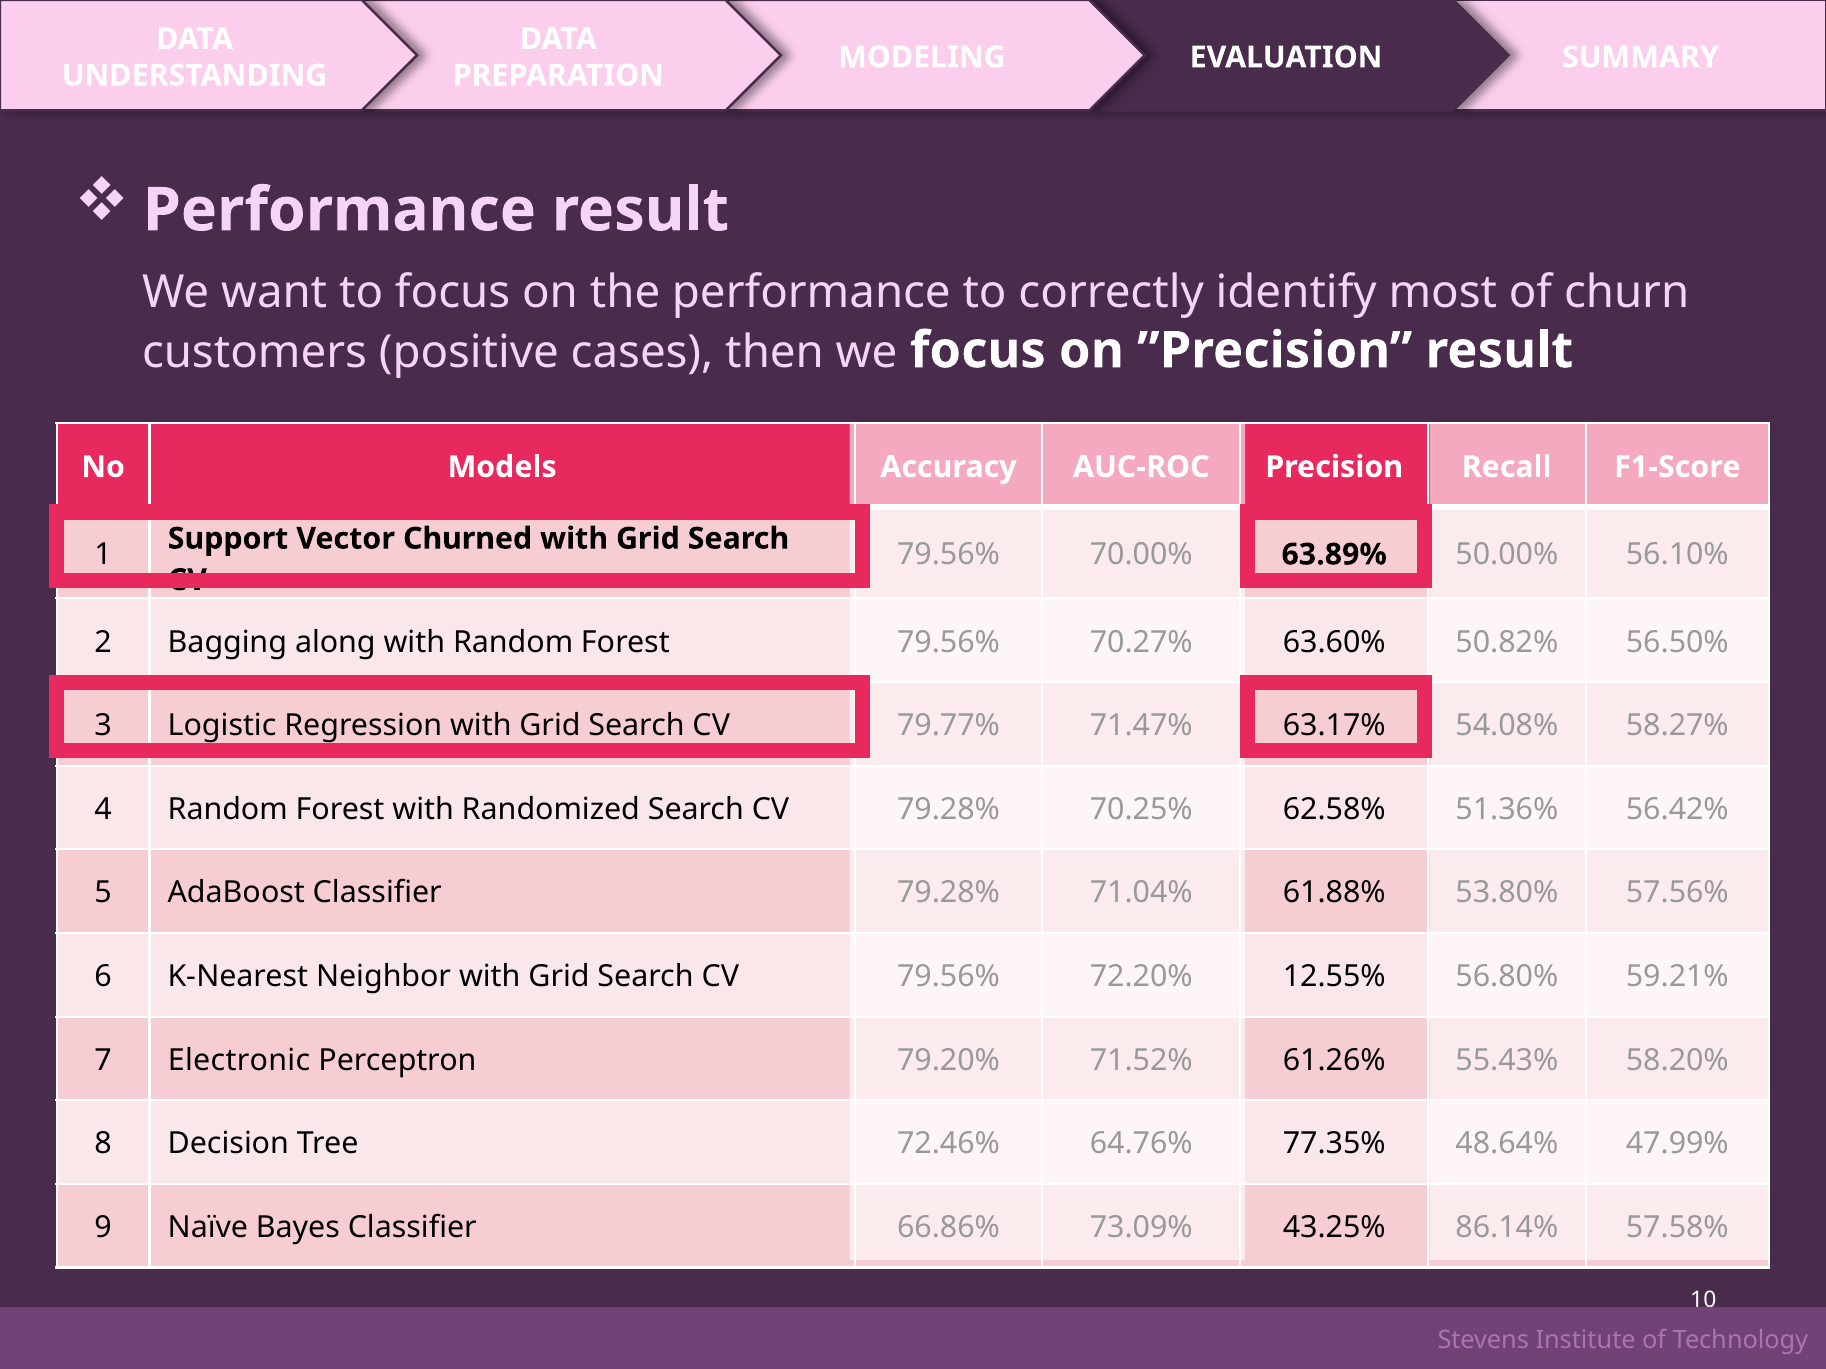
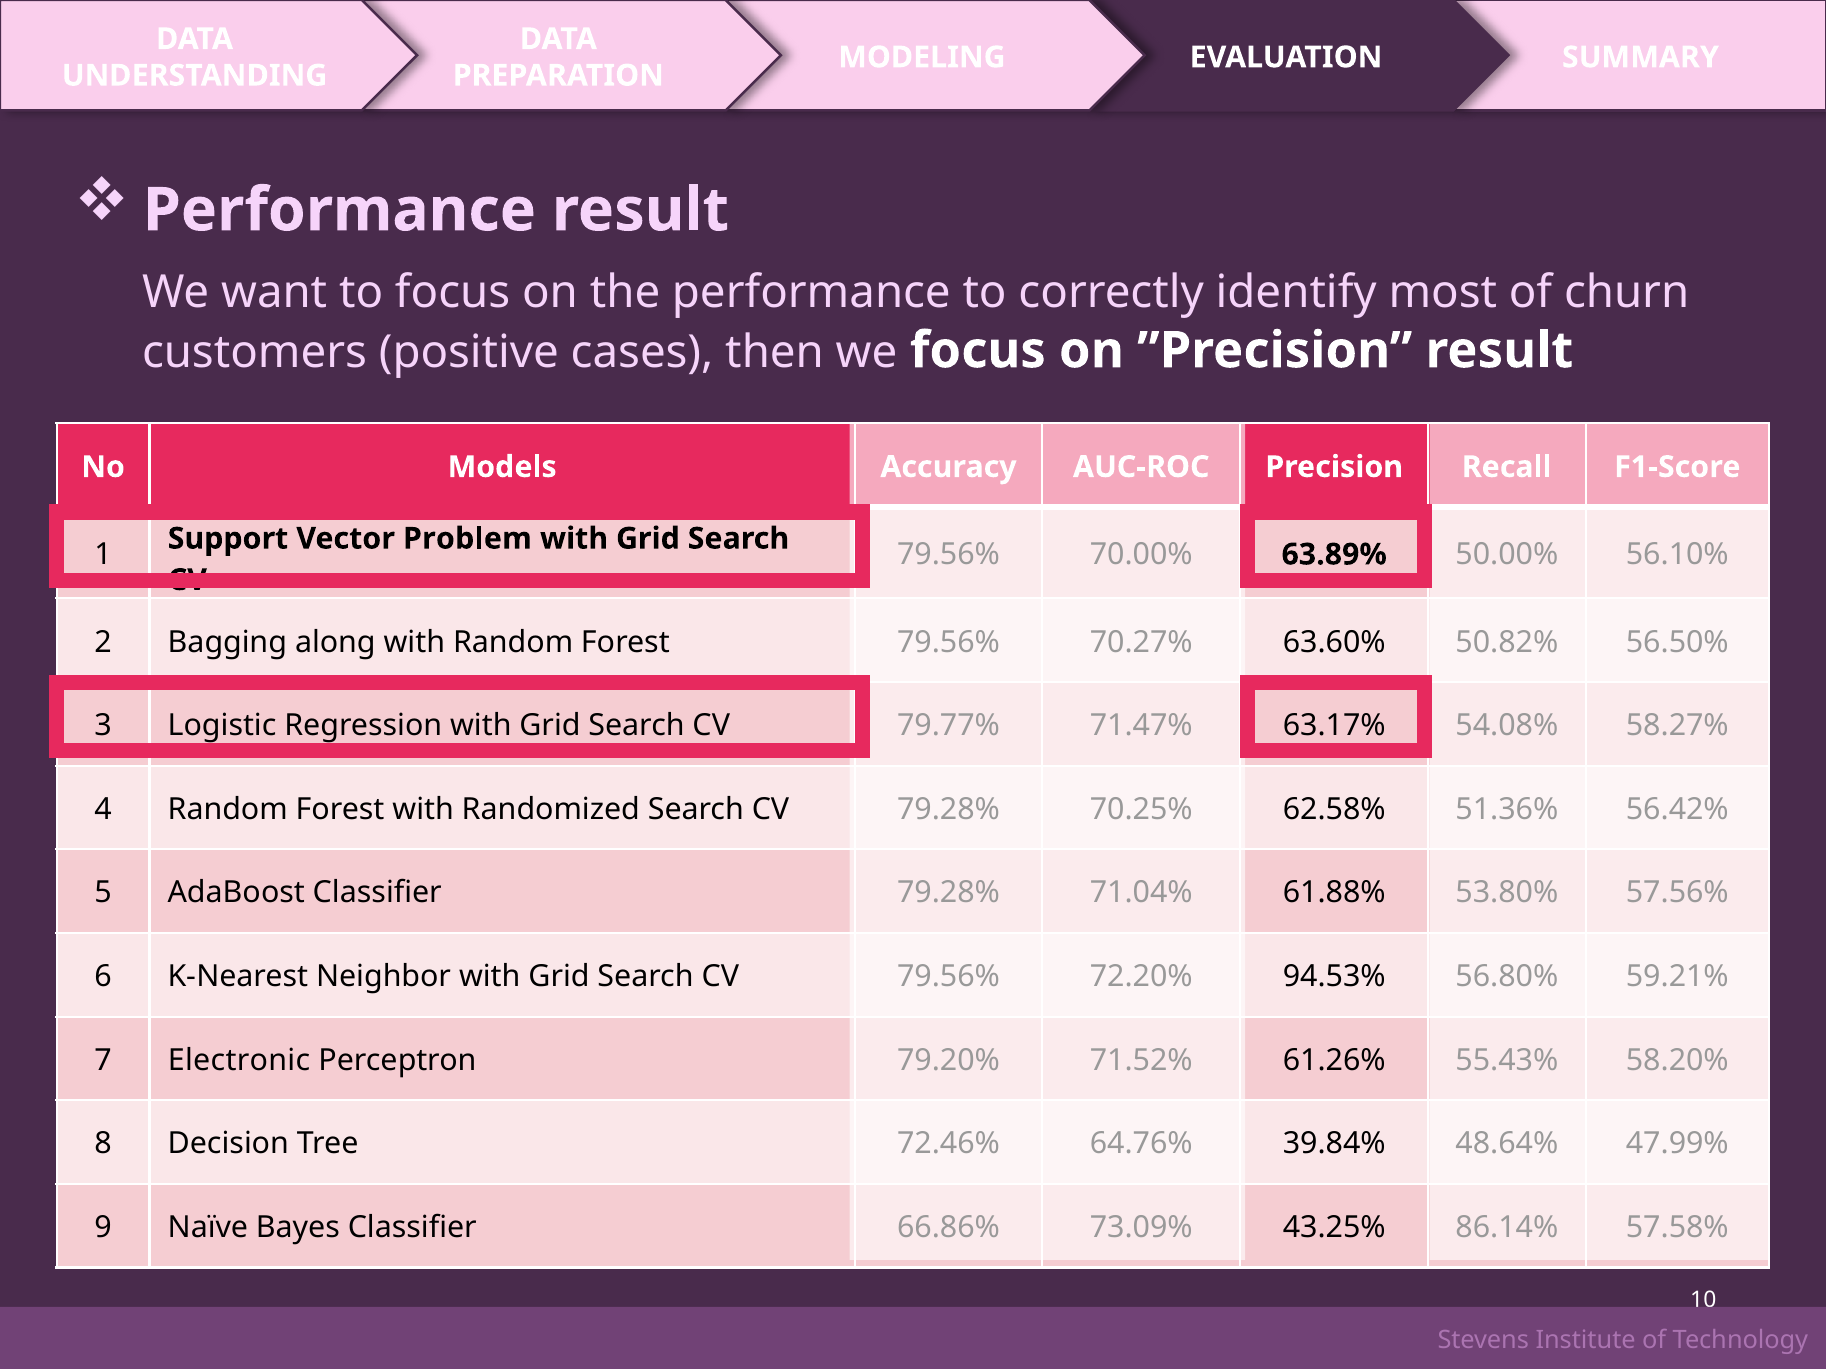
Churned: Churned -> Problem (467, 539)
12.55%: 12.55% -> 94.53% (1334, 977)
77.35%: 77.35% -> 39.84% (1334, 1144)
